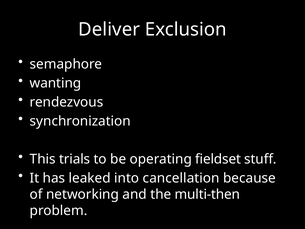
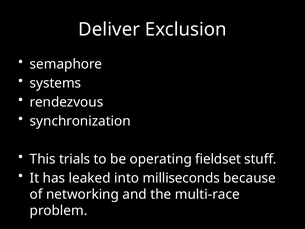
wanting: wanting -> systems (55, 83)
cancellation: cancellation -> milliseconds (181, 178)
multi-then: multi-then -> multi-race (207, 194)
